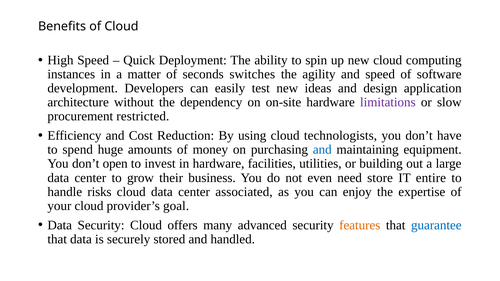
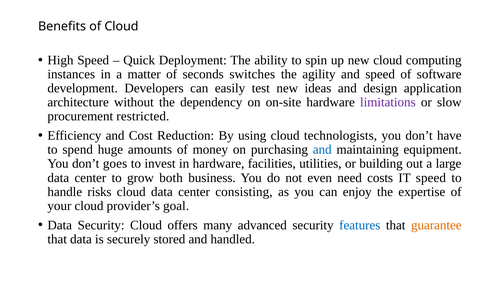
open: open -> goes (115, 164)
their: their -> both (171, 178)
store: store -> costs (380, 178)
IT entire: entire -> speed (431, 178)
associated: associated -> consisting (244, 192)
features colour: orange -> blue (360, 225)
guarantee colour: blue -> orange (436, 225)
